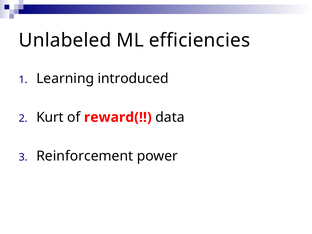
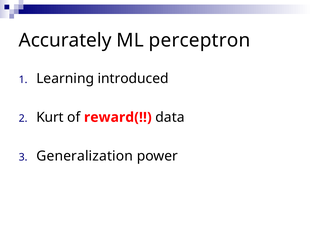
Unlabeled: Unlabeled -> Accurately (65, 40)
efficiencies: efficiencies -> perceptron (200, 40)
Reinforcement: Reinforcement -> Generalization (85, 156)
